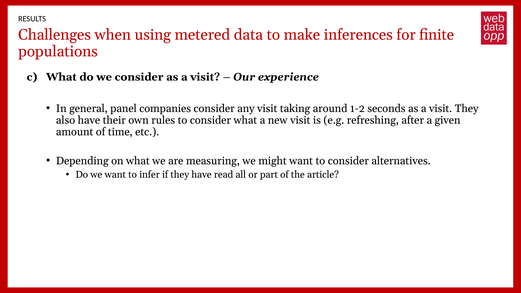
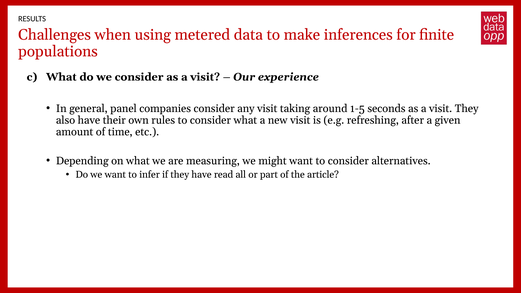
1-2: 1-2 -> 1-5 (357, 109)
